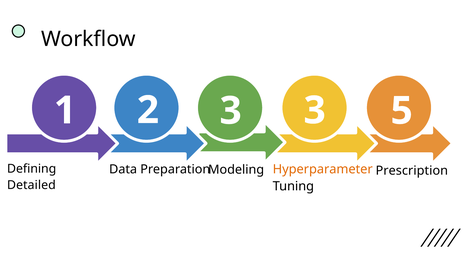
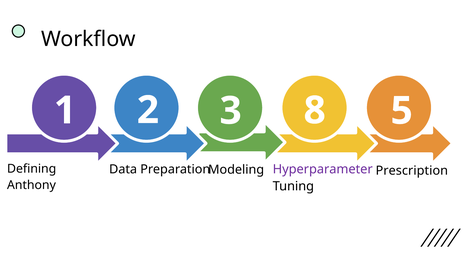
1 3: 3 -> 8 (315, 111)
Hyperparameter colour: orange -> purple (323, 169)
Detailed: Detailed -> Anthony (31, 185)
